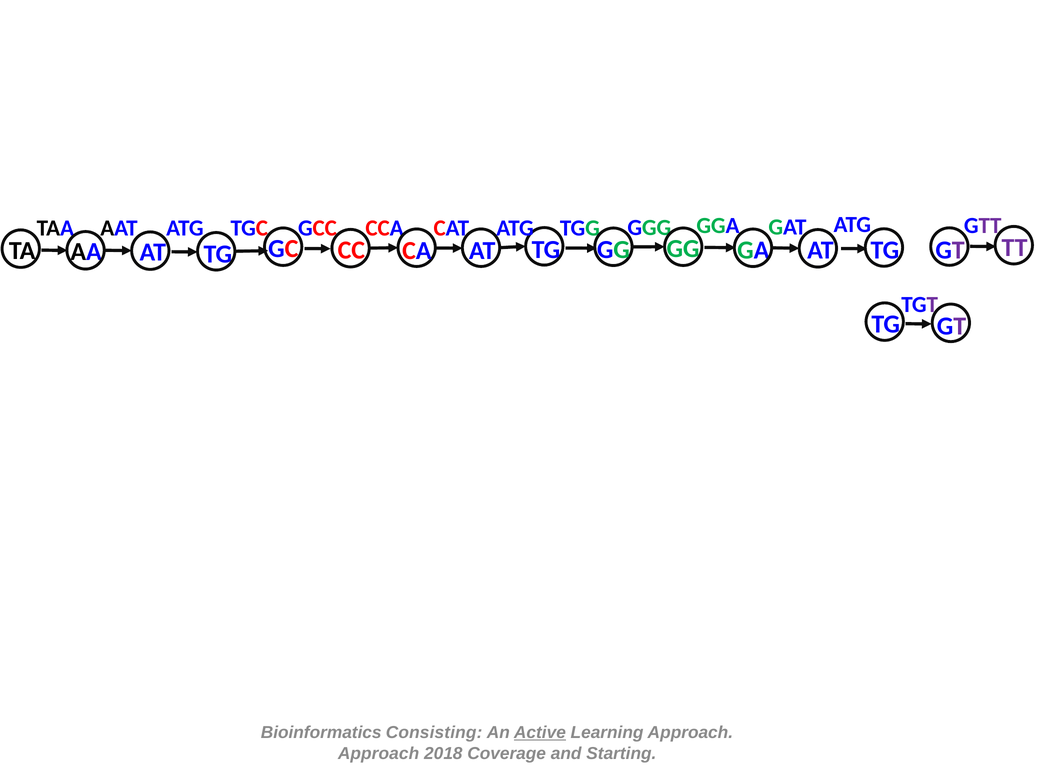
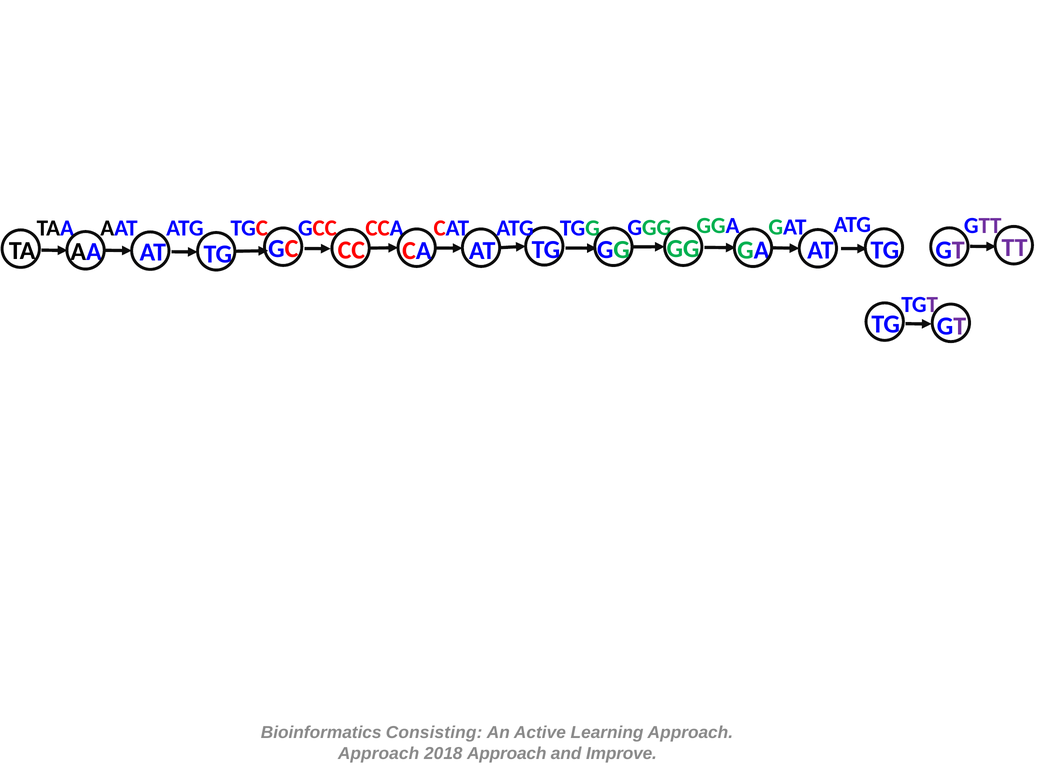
Active underline: present -> none (540, 733)
2018 Coverage: Coverage -> Approach (507, 754)
Starting: Starting -> Improve (621, 754)
